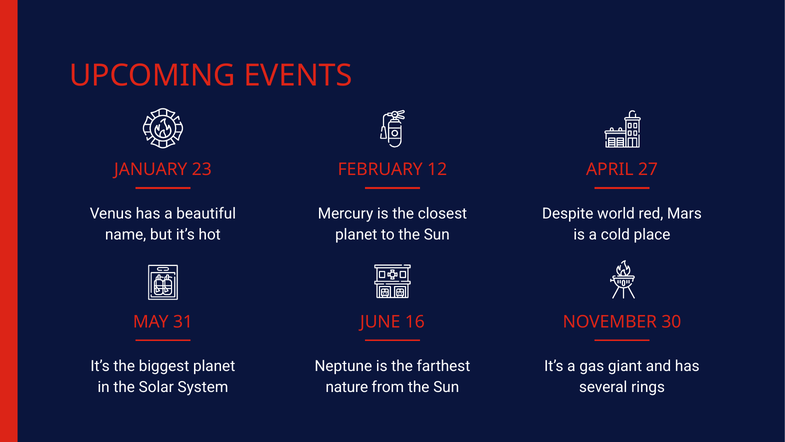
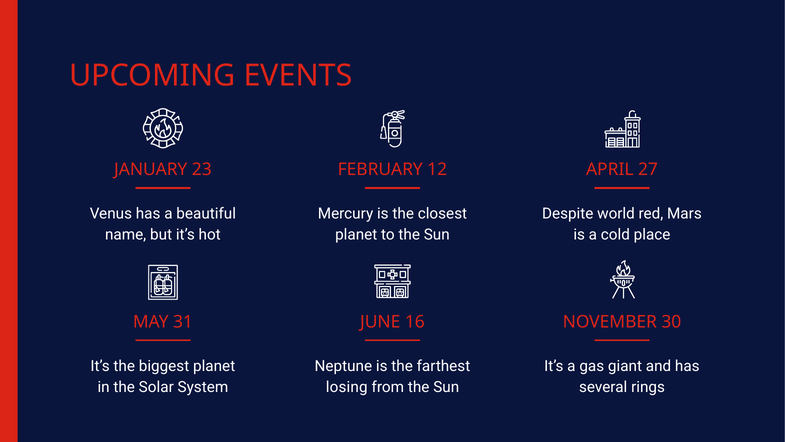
nature: nature -> losing (347, 387)
